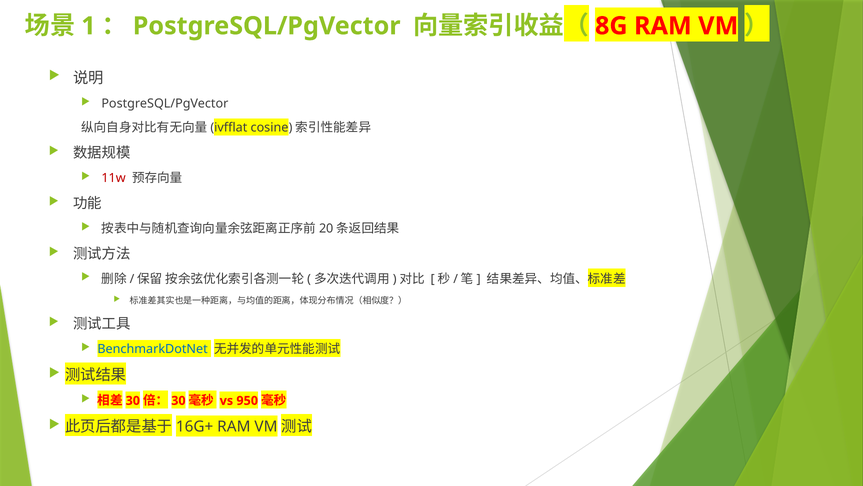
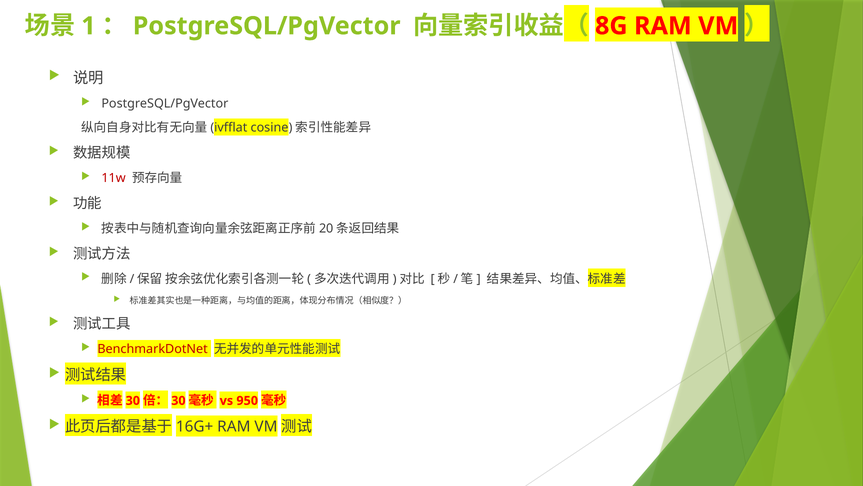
BenchmarkDotNet colour: blue -> red (153, 349)
